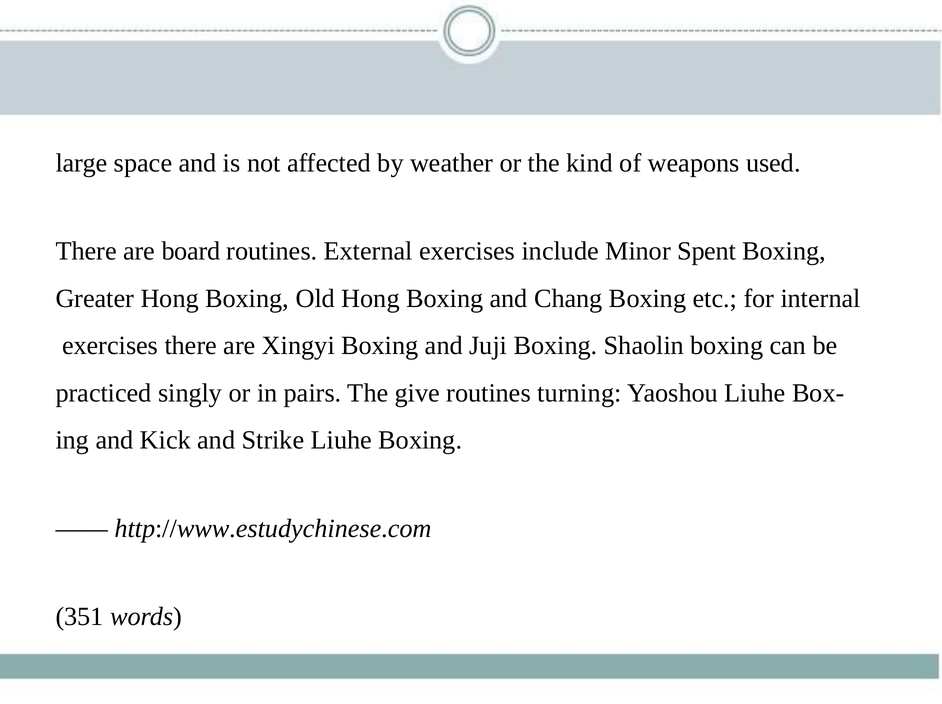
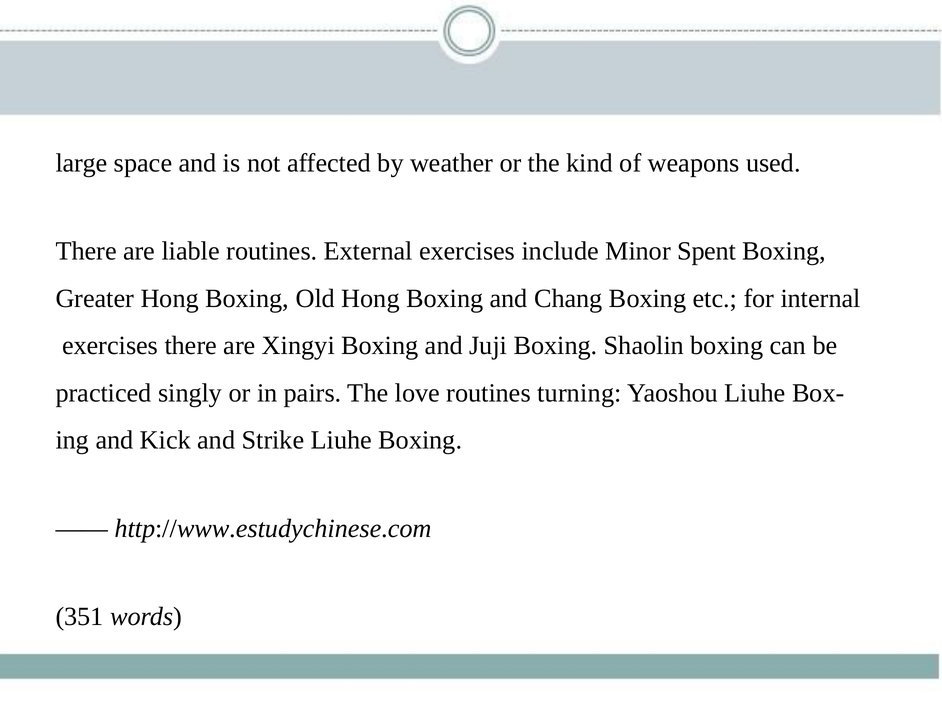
board: board -> liable (191, 251)
give: give -> love (417, 393)
